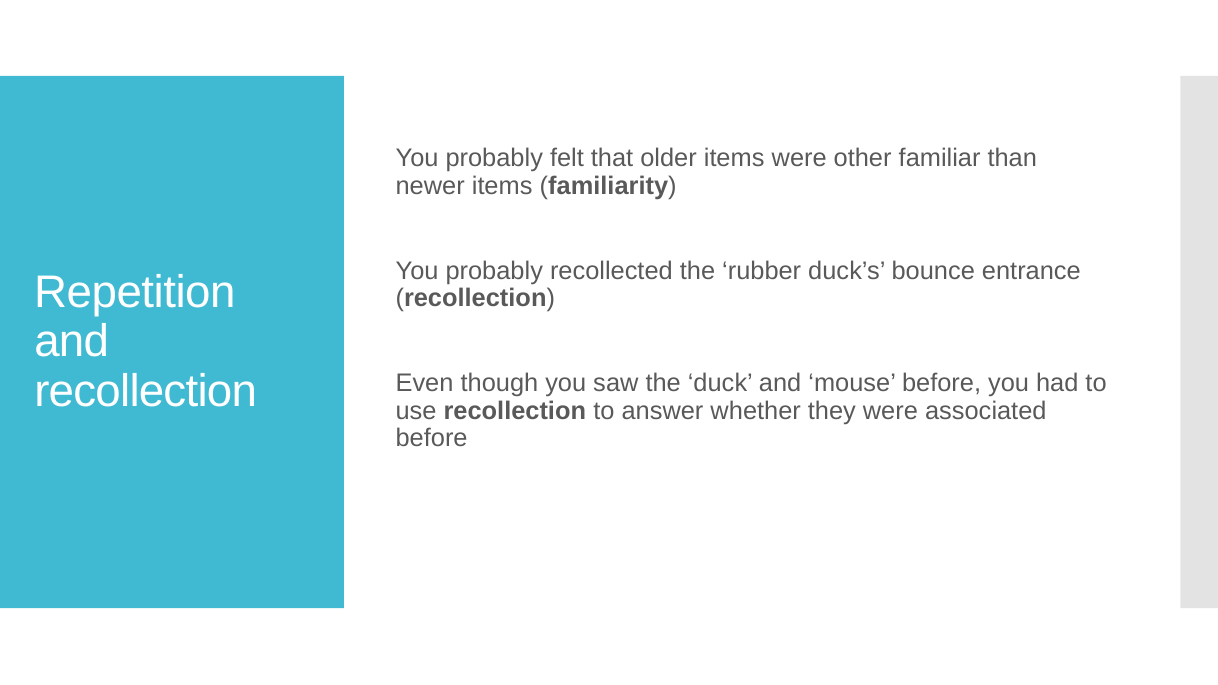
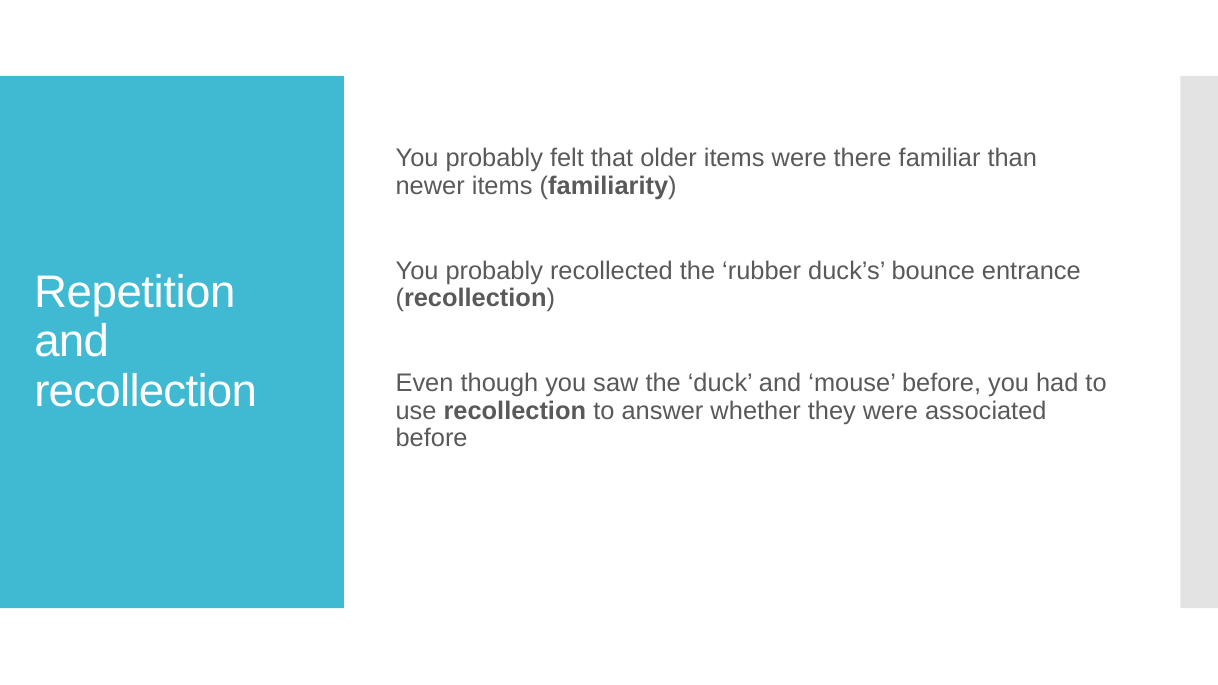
other: other -> there (863, 158)
